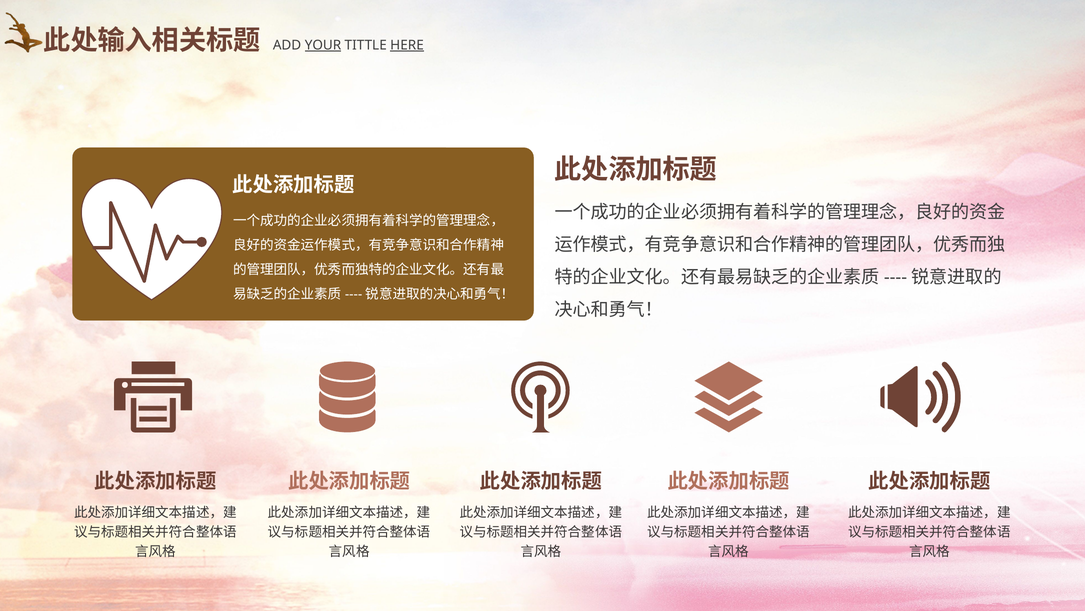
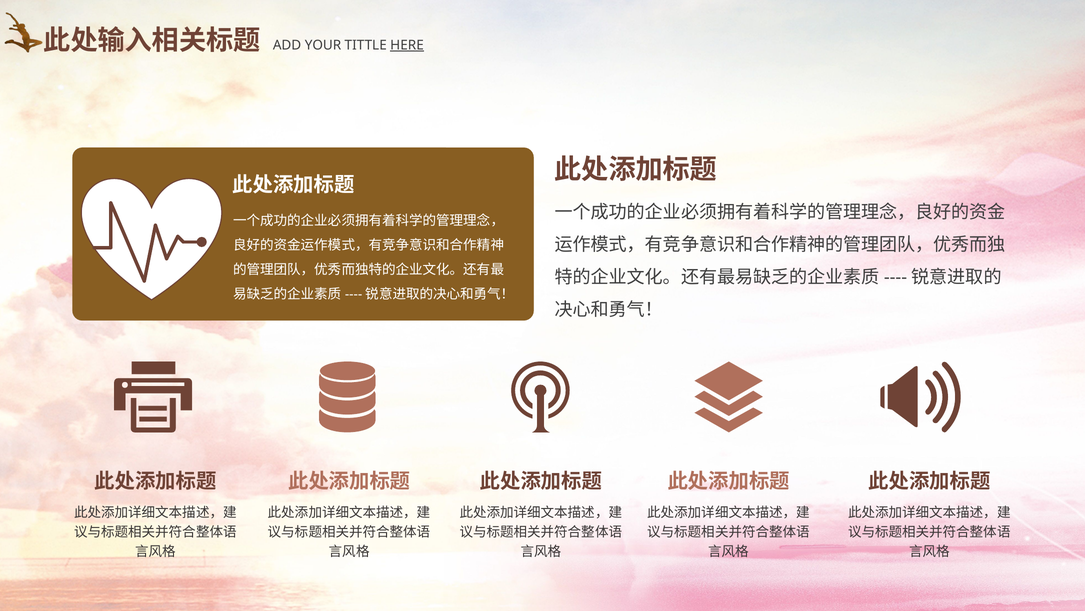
YOUR underline: present -> none (323, 45)
